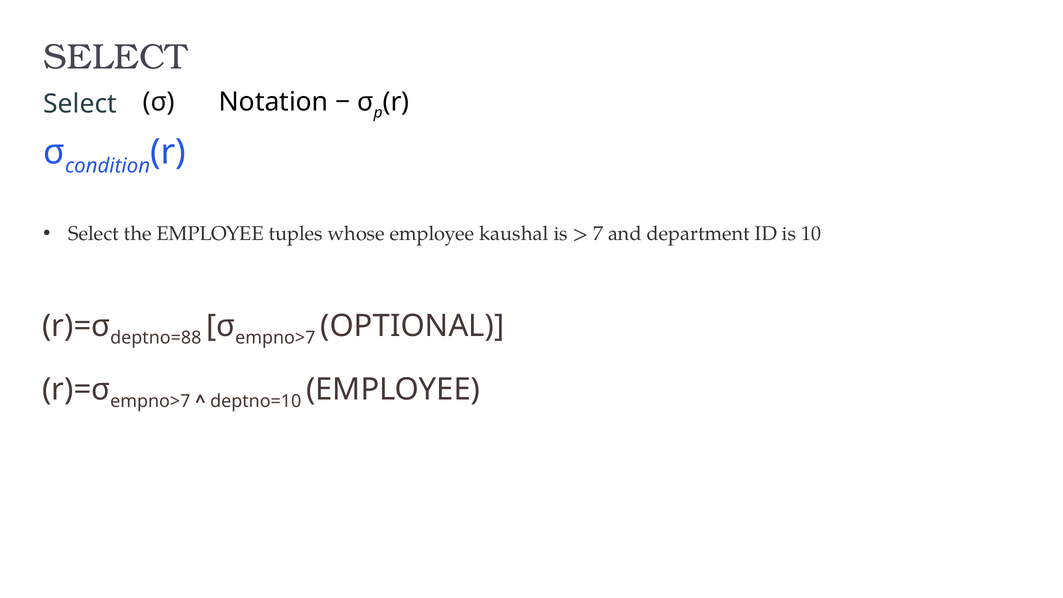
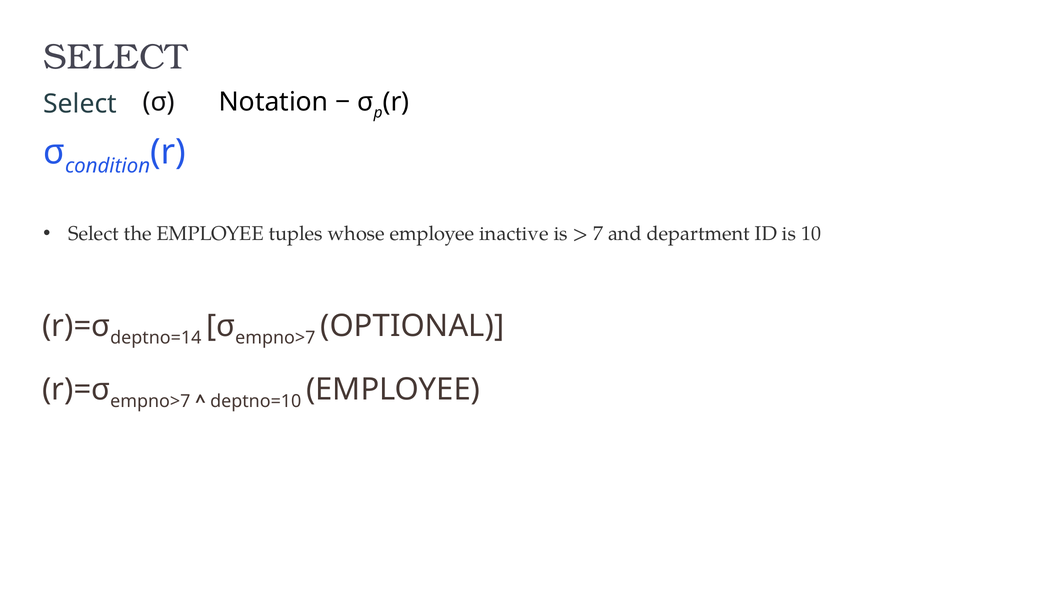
kaushal: kaushal -> inactive (514, 234)
deptno=88: deptno=88 -> deptno=14 (156, 338)
